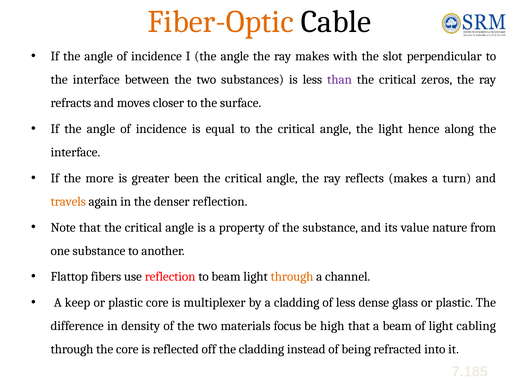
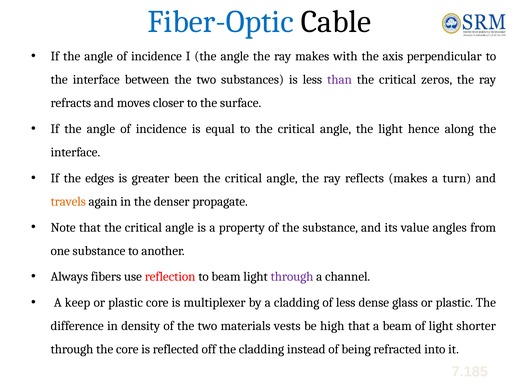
Fiber-Optic colour: orange -> blue (221, 22)
slot: slot -> axis (393, 56)
more: more -> edges (100, 178)
denser reflection: reflection -> propagate (220, 202)
nature: nature -> angles (450, 228)
Flattop: Flattop -> Always (69, 277)
through colour: orange -> purple (292, 277)
focus: focus -> vests (287, 326)
cabling: cabling -> shorter (476, 326)
